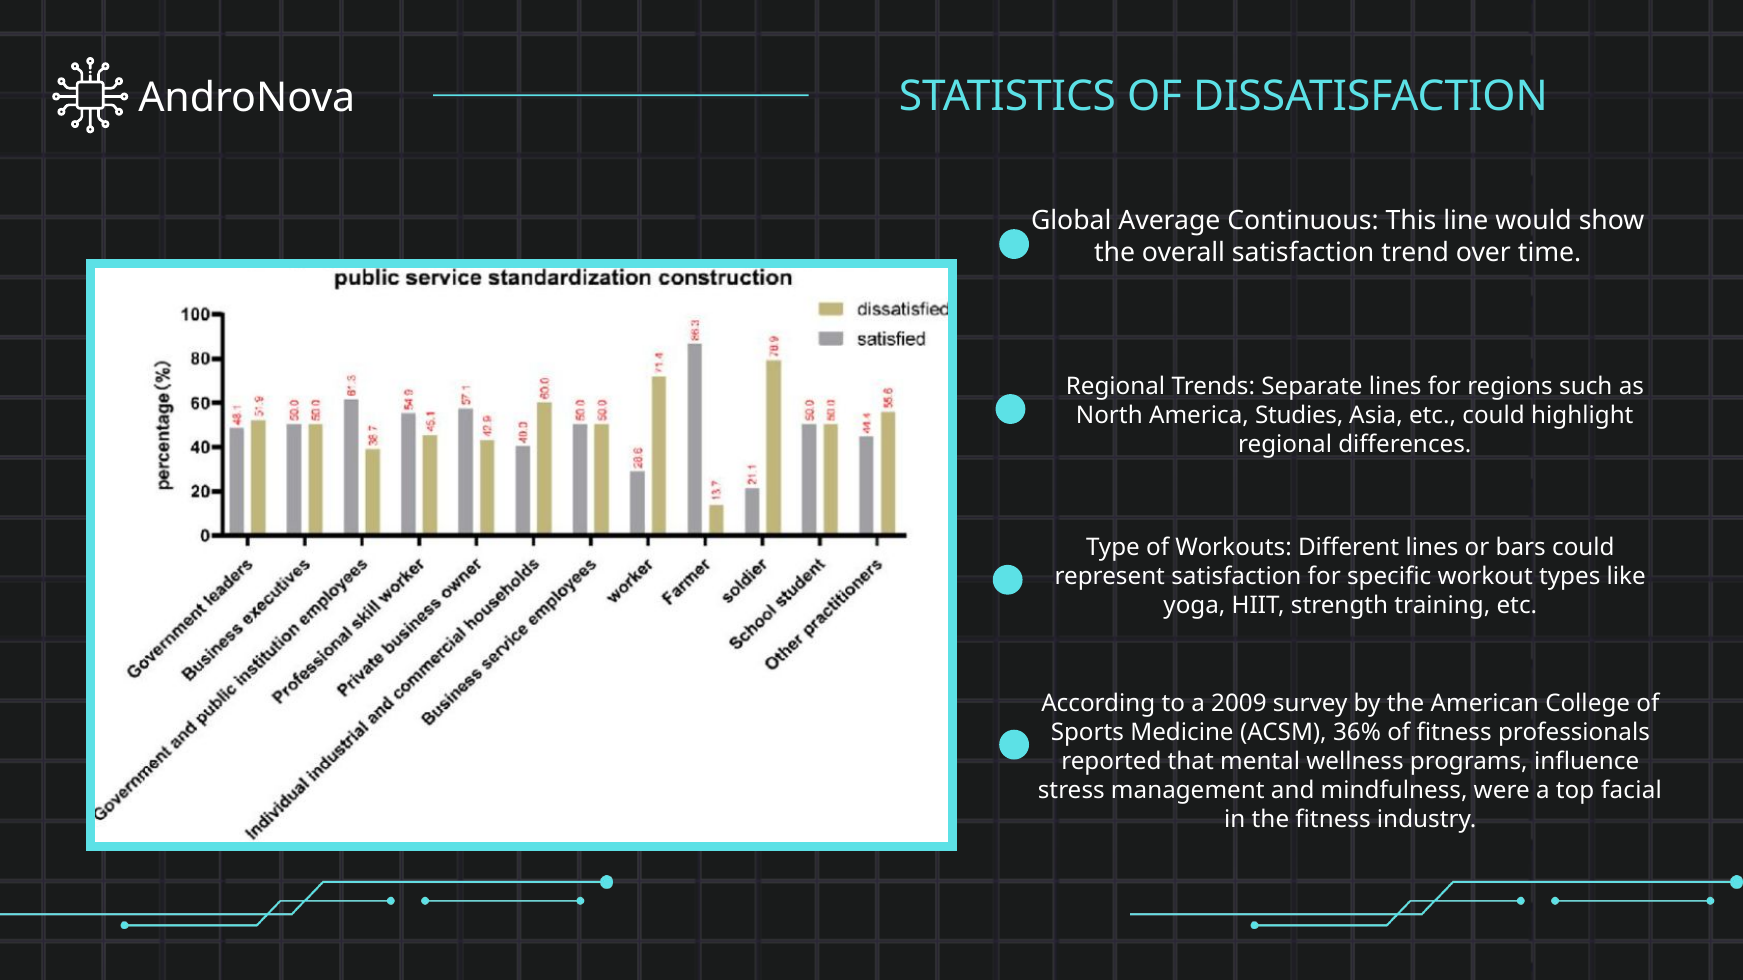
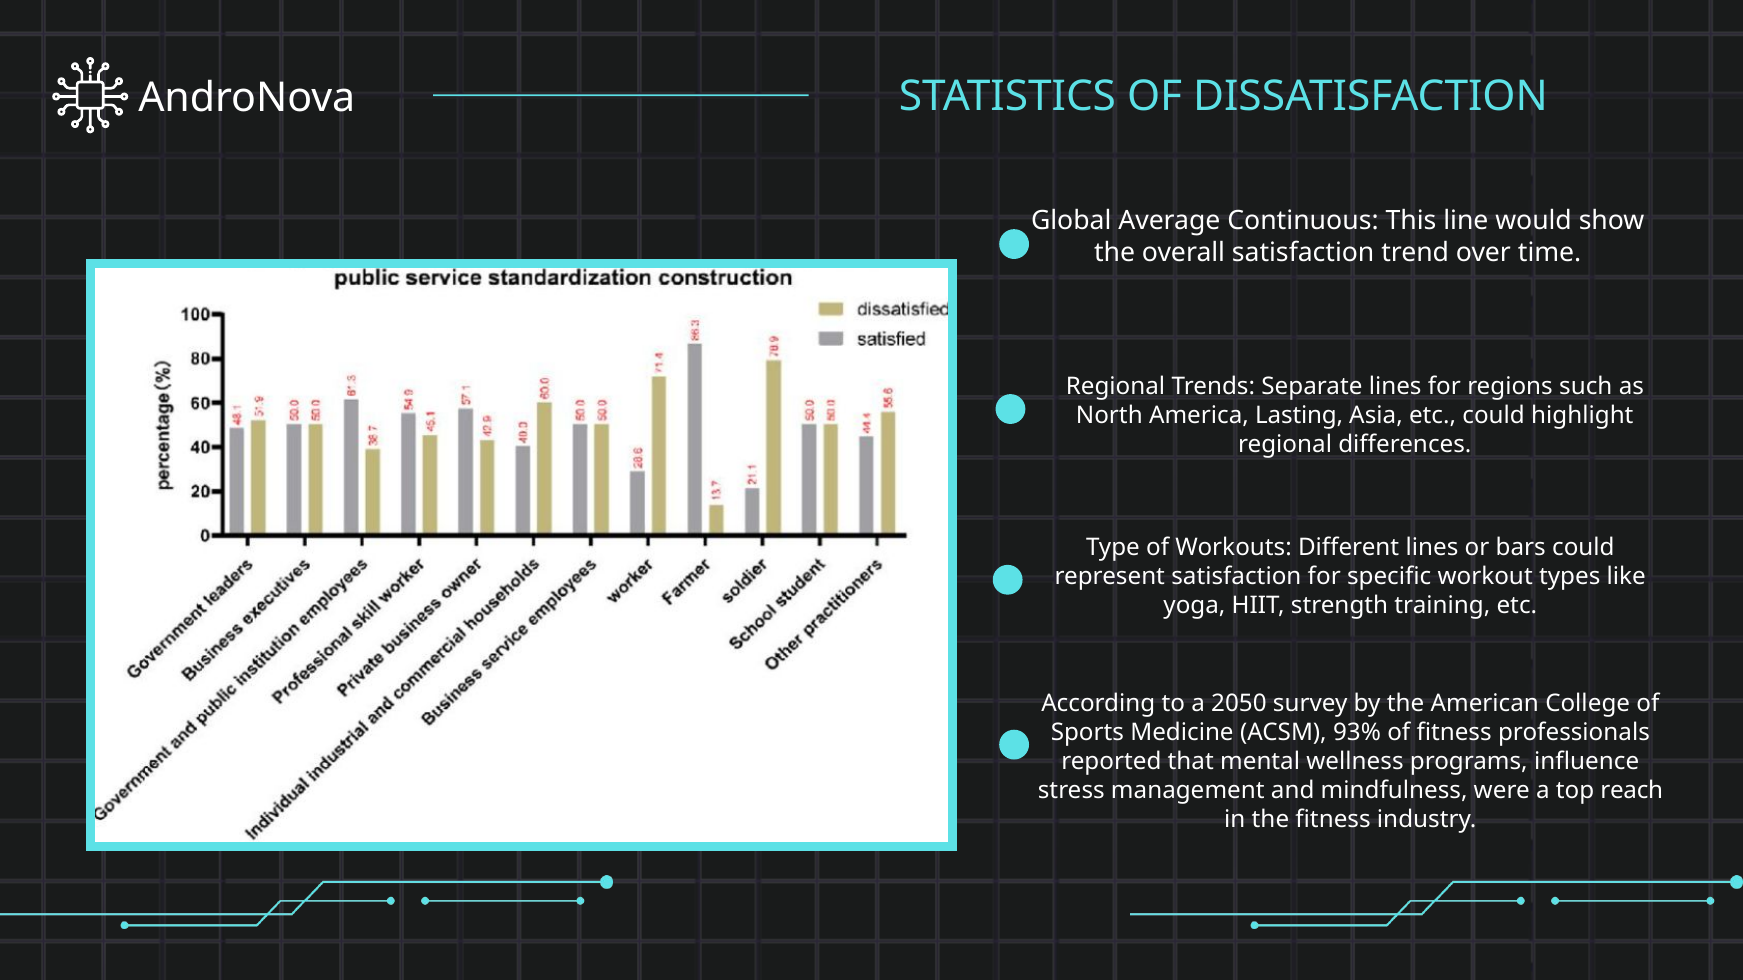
Studies: Studies -> Lasting (1299, 416)
2009: 2009 -> 2050 (1239, 703)
36%: 36% -> 93% (1357, 732)
facial: facial -> reach (1632, 791)
